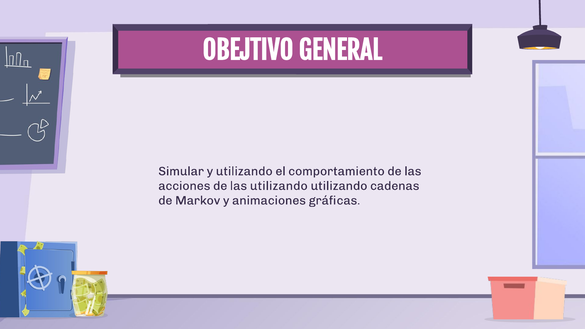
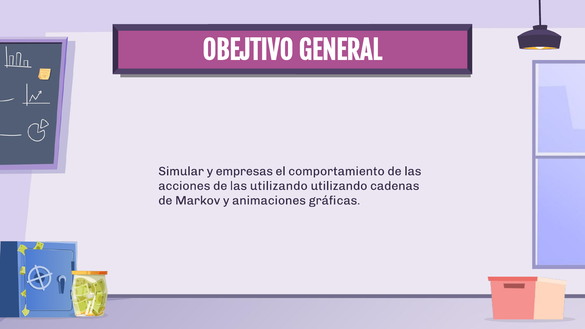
y utilizando: utilizando -> empresas (244, 171)
